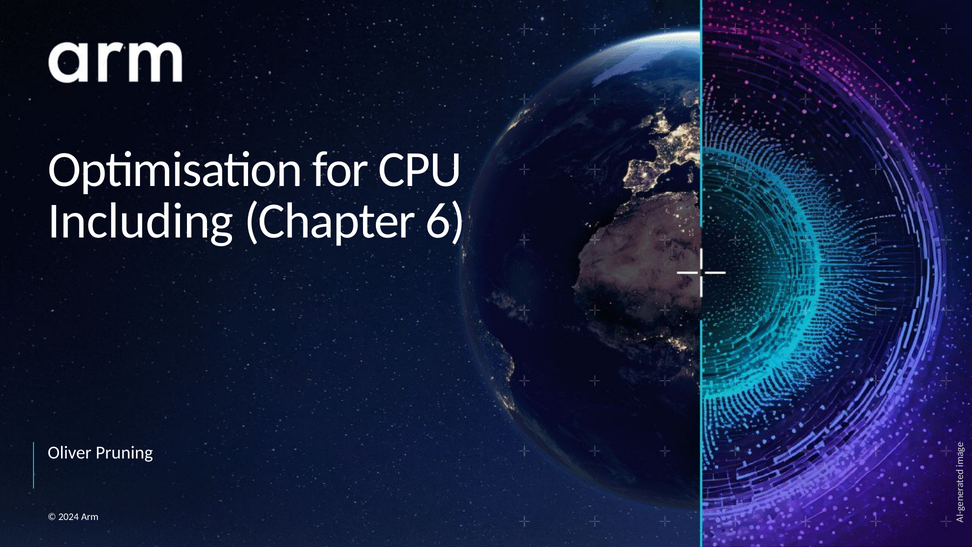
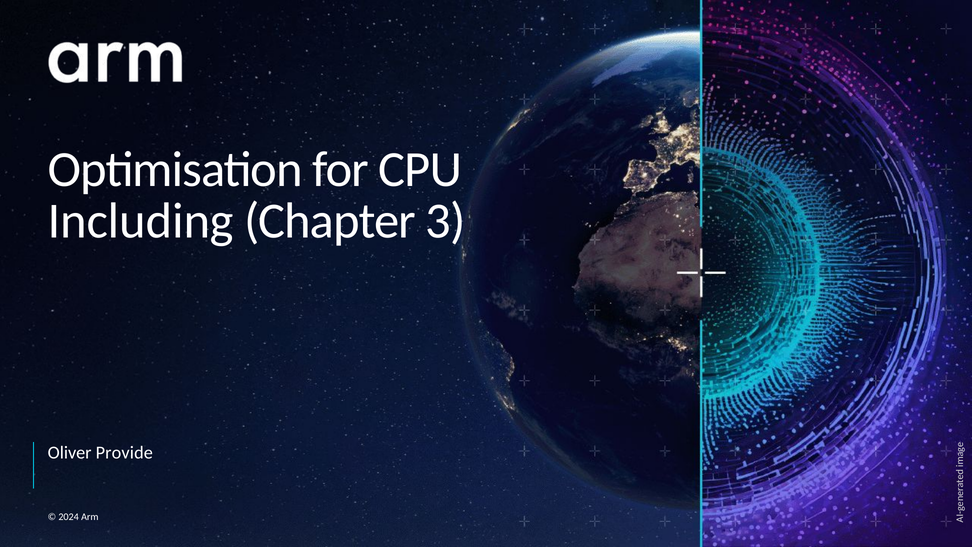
6: 6 -> 3 (446, 221)
Pruning: Pruning -> Provide (124, 453)
